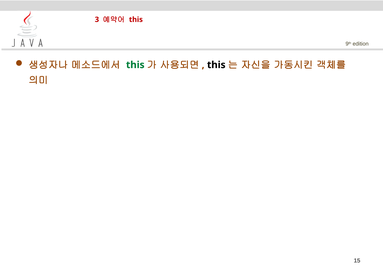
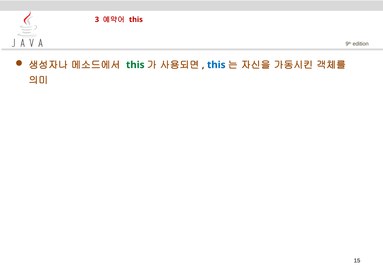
this colour: black -> blue (216, 65)
